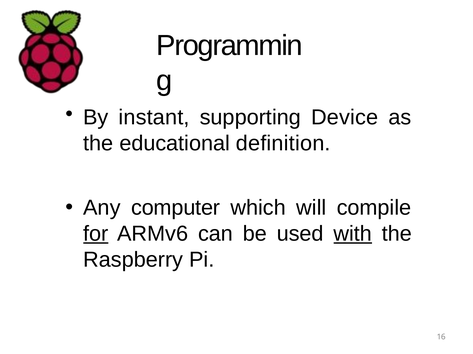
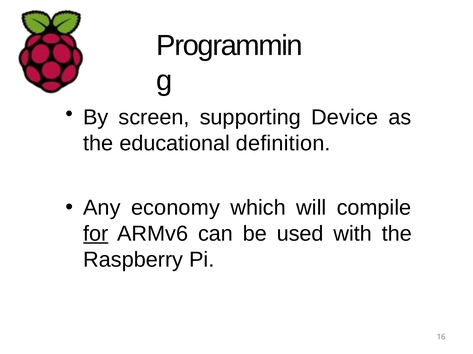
instant: instant -> screen (154, 118)
computer: computer -> economy (175, 208)
with underline: present -> none (353, 234)
